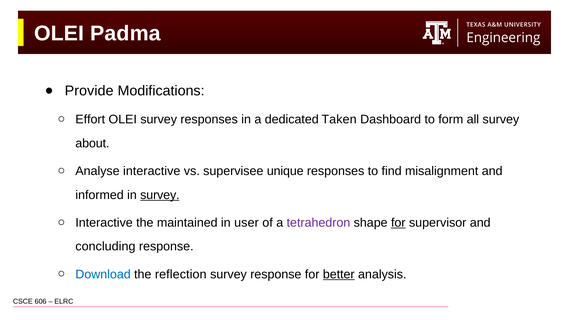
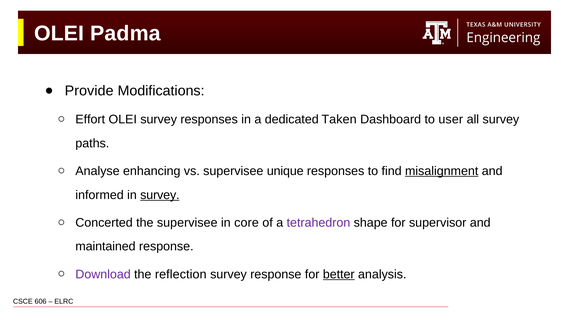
form: form -> user (451, 120)
about: about -> paths (92, 143)
Analyse interactive: interactive -> enhancing (152, 171)
misalignment underline: none -> present (442, 171)
Interactive: Interactive -> Concerted (104, 223)
the maintained: maintained -> supervisee (187, 223)
user: user -> core (246, 223)
for underline: present -> none (398, 223)
concluding: concluding -> maintained (105, 247)
Download colour: blue -> purple (103, 274)
